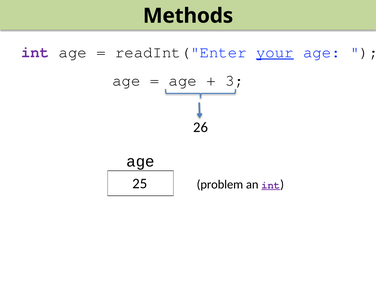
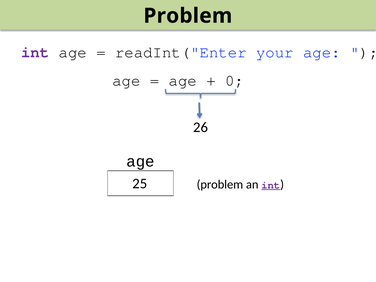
Methods: Methods -> Problem (188, 16)
your underline: present -> none (275, 52)
3: 3 -> 0 (234, 80)
